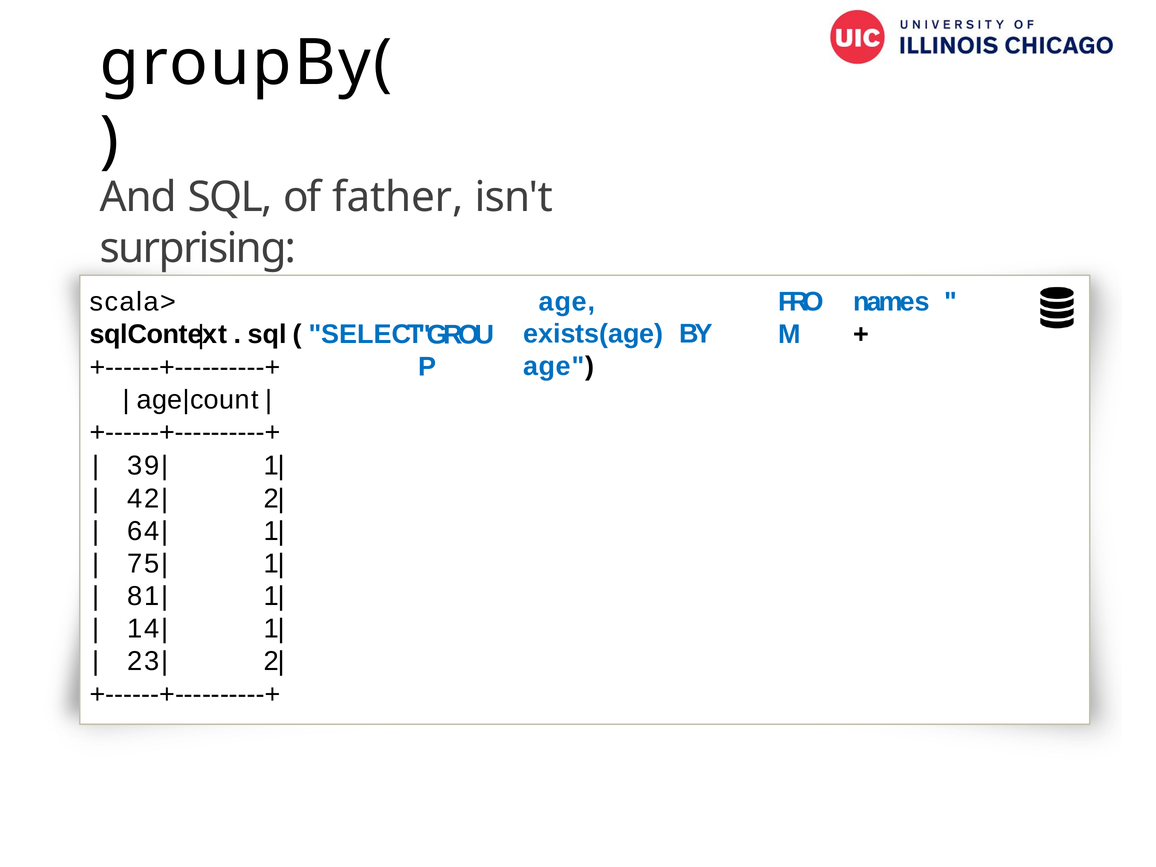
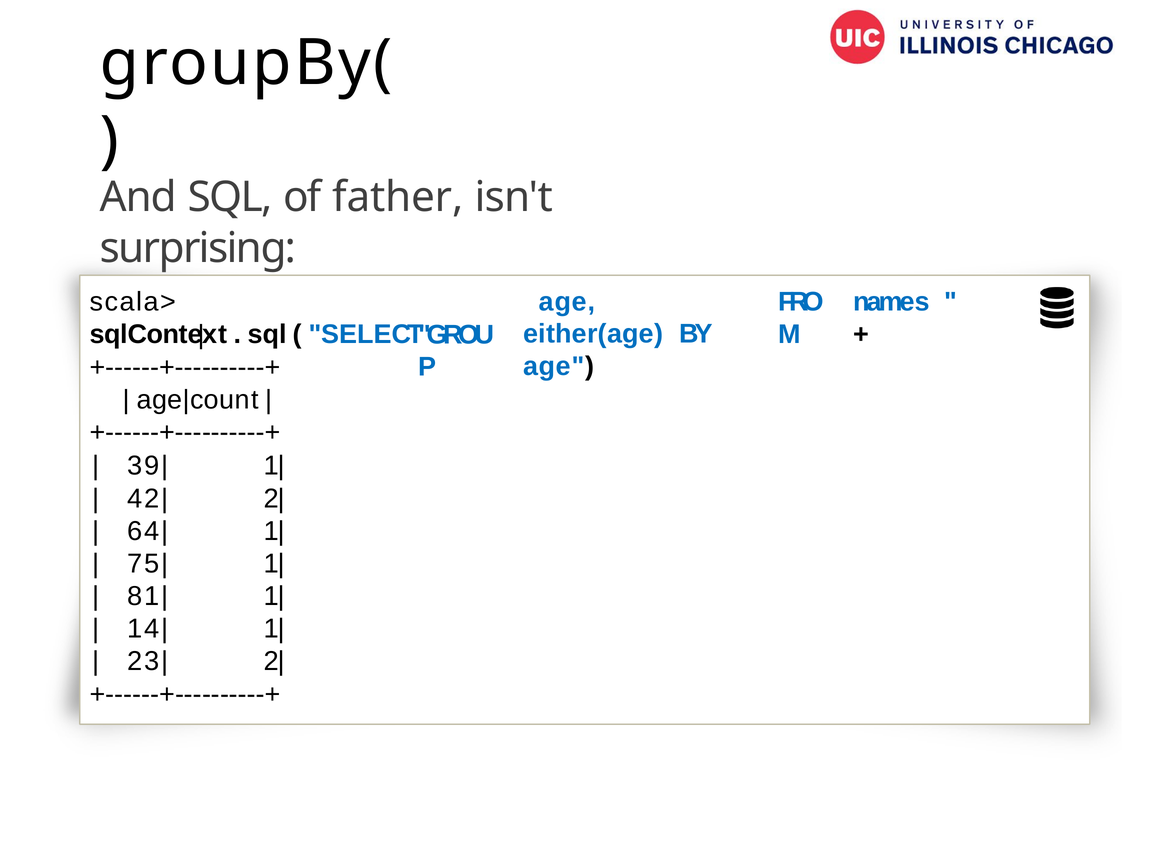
exists(age: exists(age -> either(age (593, 334)
